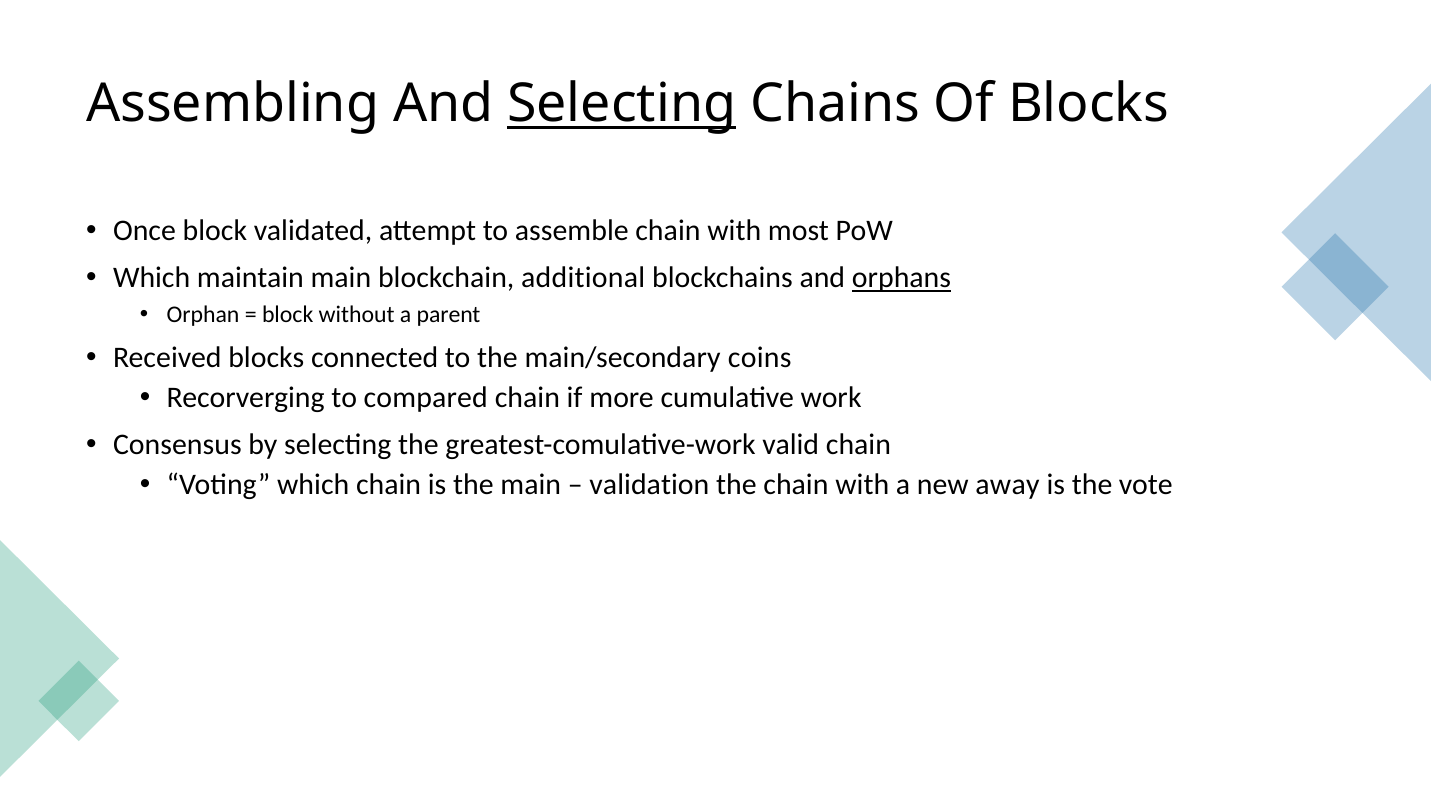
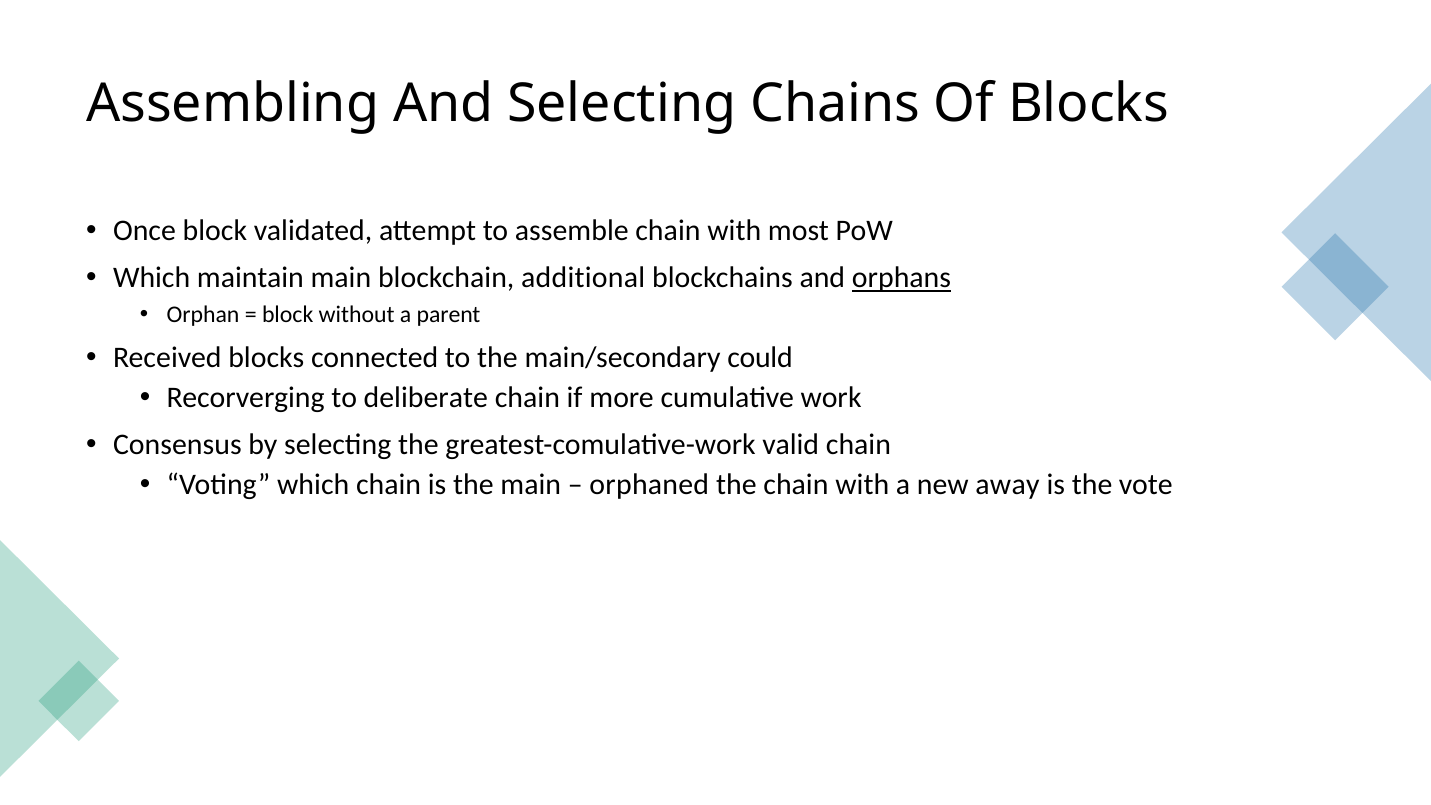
Selecting underline: present -> none (622, 104)
coins: coins -> could (760, 358)
compared: compared -> deliberate (426, 398)
validation: validation -> orphaned (649, 485)
